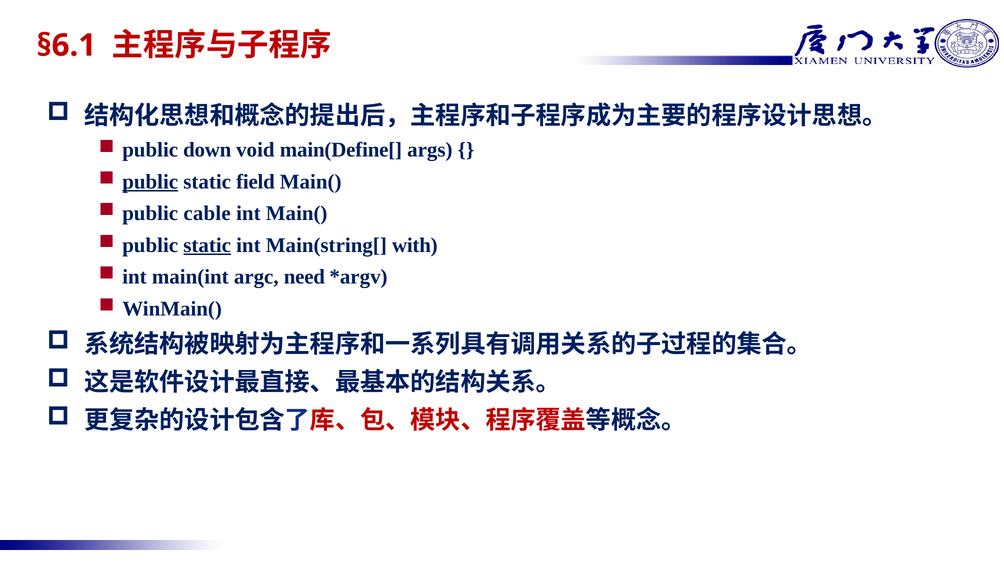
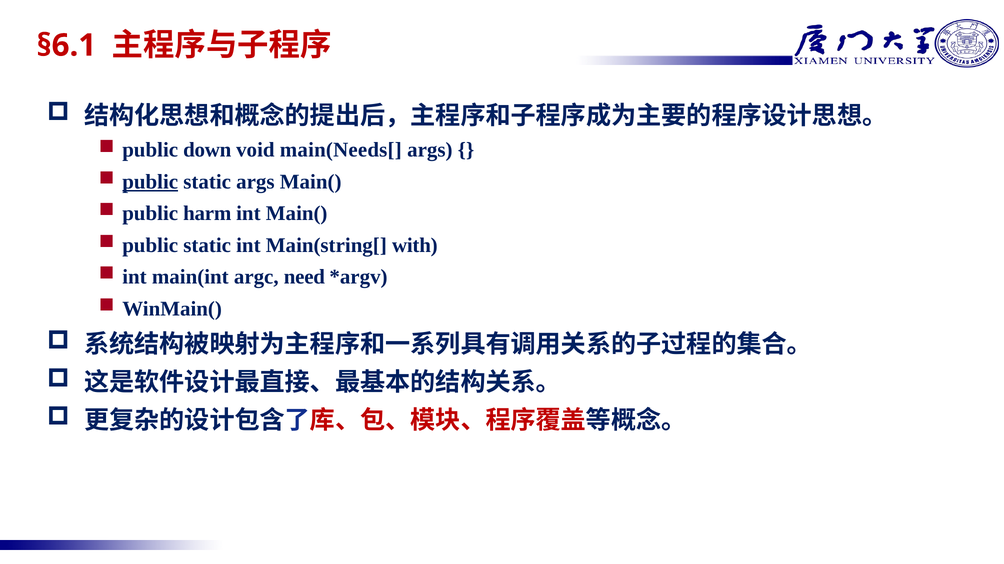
main(Define[: main(Define[ -> main(Needs[ (341, 150)
static field: field -> args (255, 182)
cable: cable -> harm (207, 214)
static underline: present -> none (207, 246)
